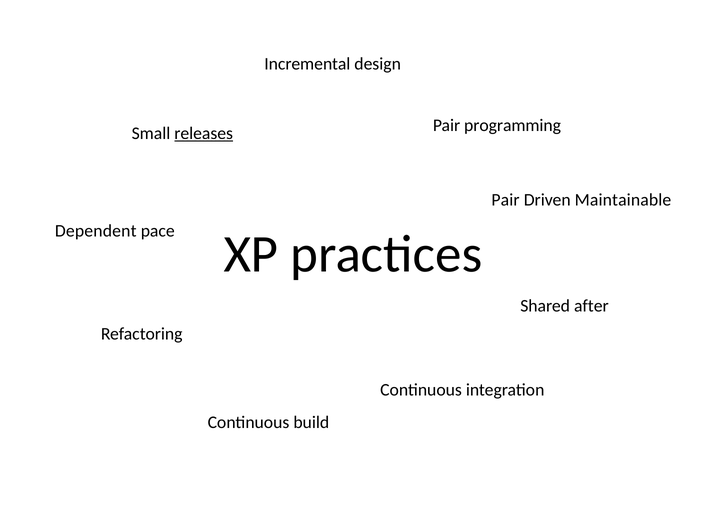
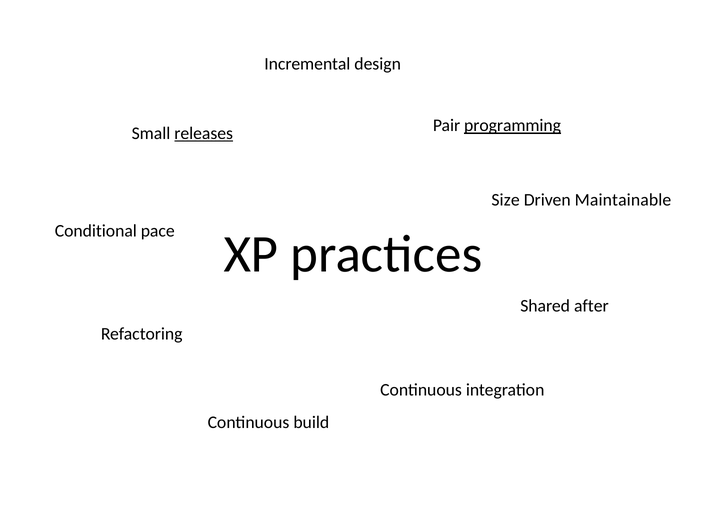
programming underline: none -> present (513, 125)
Pair: Pair -> Size (506, 200)
Dependent: Dependent -> Conditional (96, 230)
